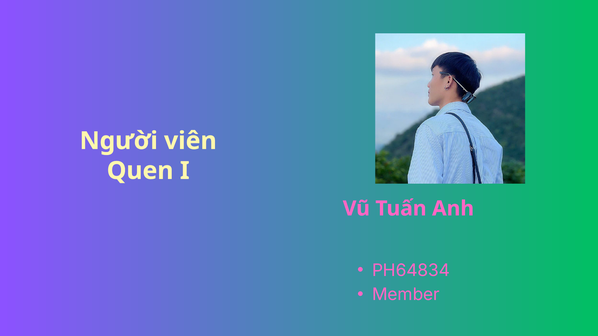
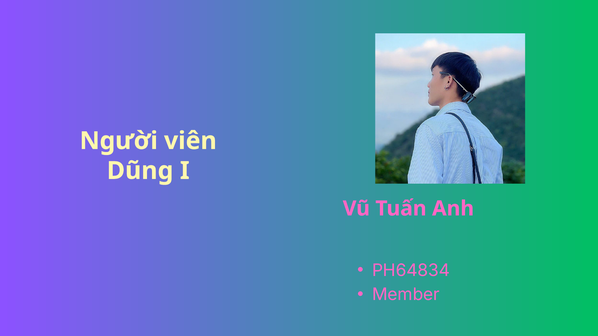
Quen: Quen -> Dũng (140, 171)
